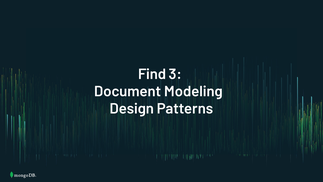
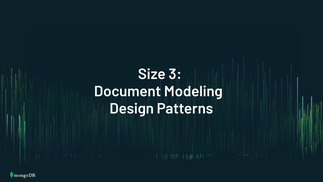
Find: Find -> Size (152, 74)
